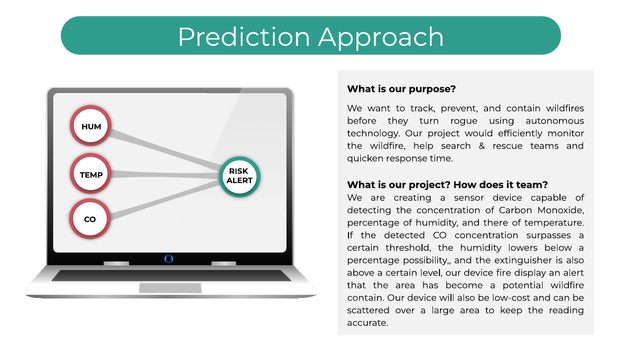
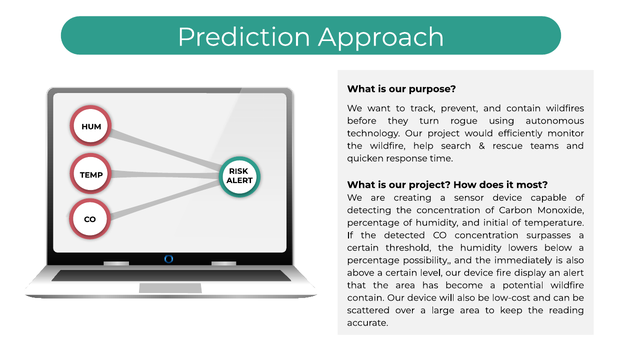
team: team -> most (532, 185)
there: there -> initial (496, 223)
extinguisher: extinguisher -> immediately (523, 260)
